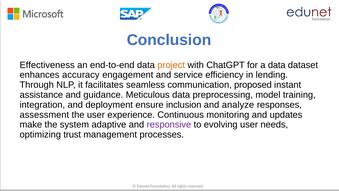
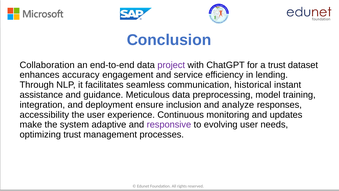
Effectiveness: Effectiveness -> Collaboration (47, 65)
project colour: orange -> purple (171, 65)
a data: data -> trust (277, 65)
proposed: proposed -> historical (253, 85)
assessment: assessment -> accessibility (44, 115)
